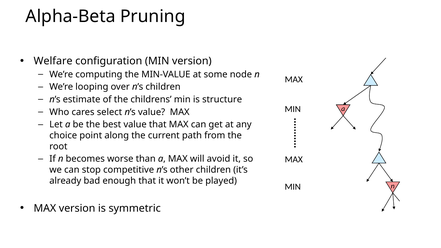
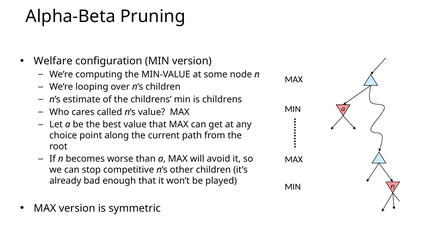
is structure: structure -> childrens (222, 100)
select: select -> called (110, 112)
